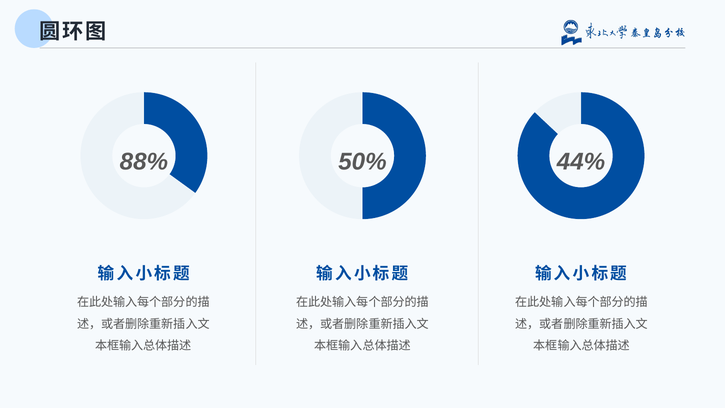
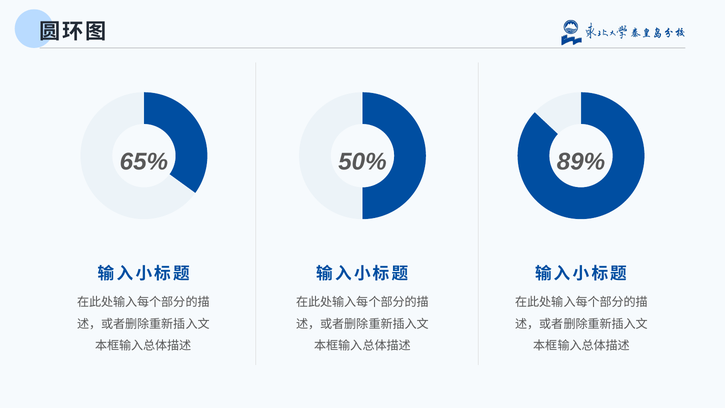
88%: 88% -> 65% (144, 162)
44%: 44% -> 89% (581, 162)
